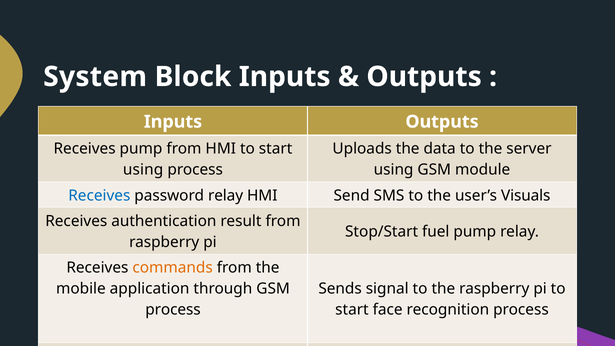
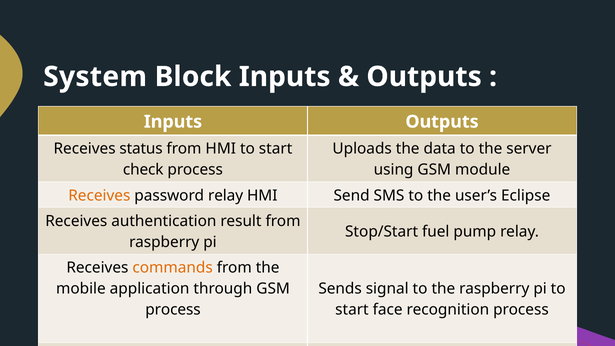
Receives pump: pump -> status (141, 149)
using: using -> check (143, 170)
Receives colour: blue -> orange (99, 195)
Visuals: Visuals -> Eclipse (526, 195)
